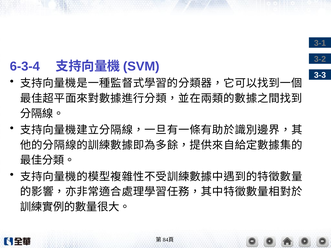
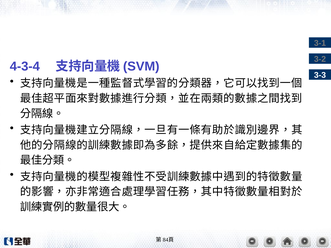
6-3-4: 6-3-4 -> 4-3-4 (25, 67)
